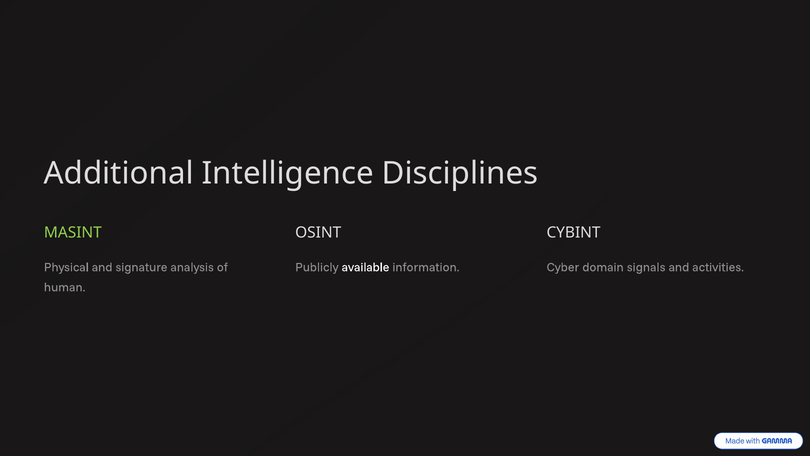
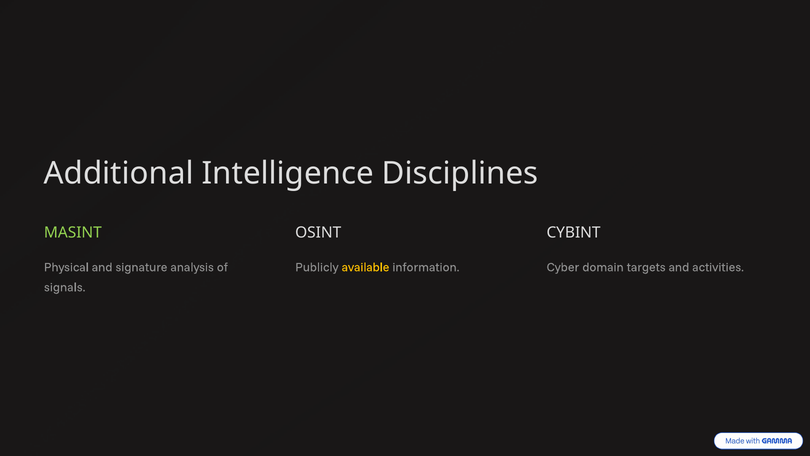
available colour: white -> yellow (365, 267)
signals: signals -> targets (646, 267)
human: human -> signals (65, 287)
